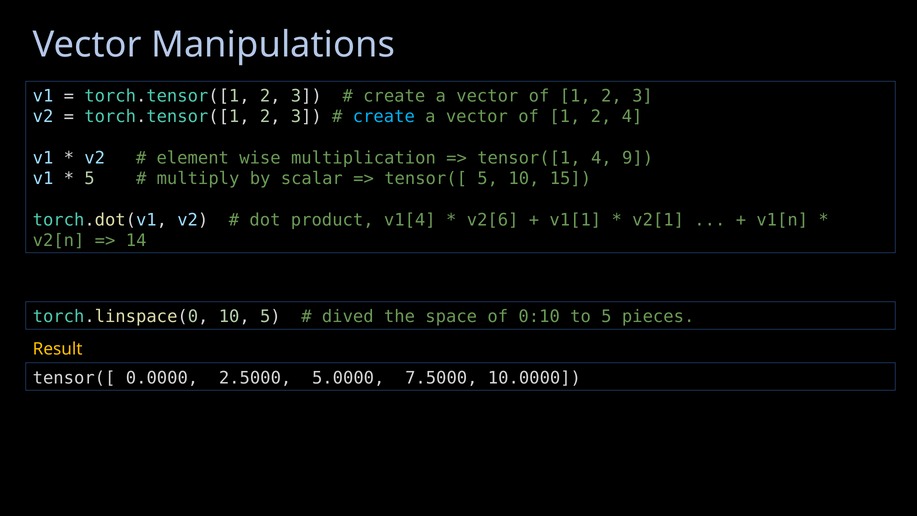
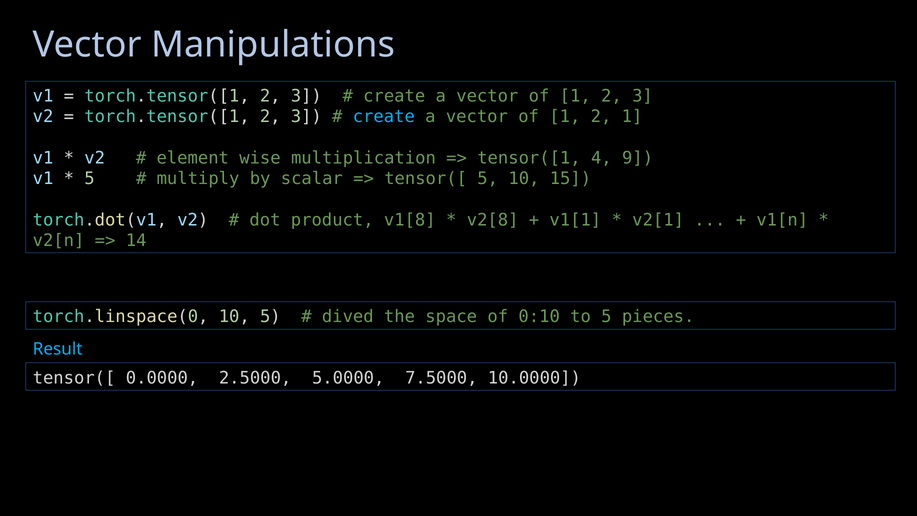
2 4: 4 -> 1 (632, 117)
v1[4: v1[4 -> v1[8 (410, 220)
v2[6: v2[6 -> v2[8 (493, 220)
Result colour: yellow -> light blue (58, 349)
